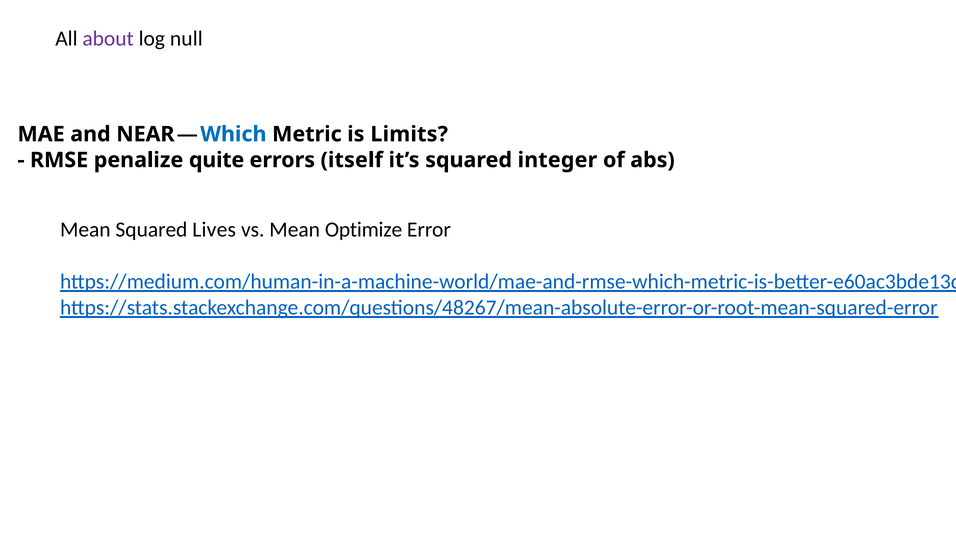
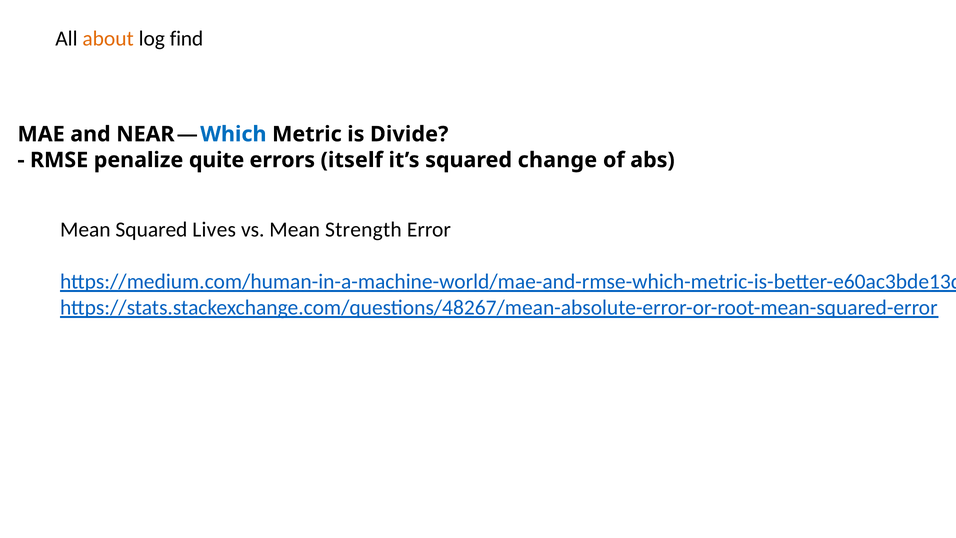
about colour: purple -> orange (108, 39)
null: null -> find (187, 39)
Limits: Limits -> Divide (409, 134)
integer: integer -> change (557, 160)
Optimize: Optimize -> Strength (363, 230)
